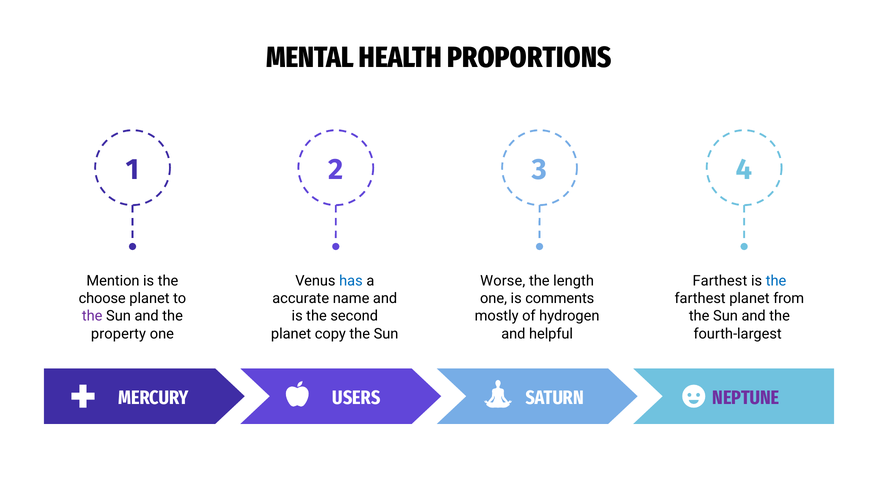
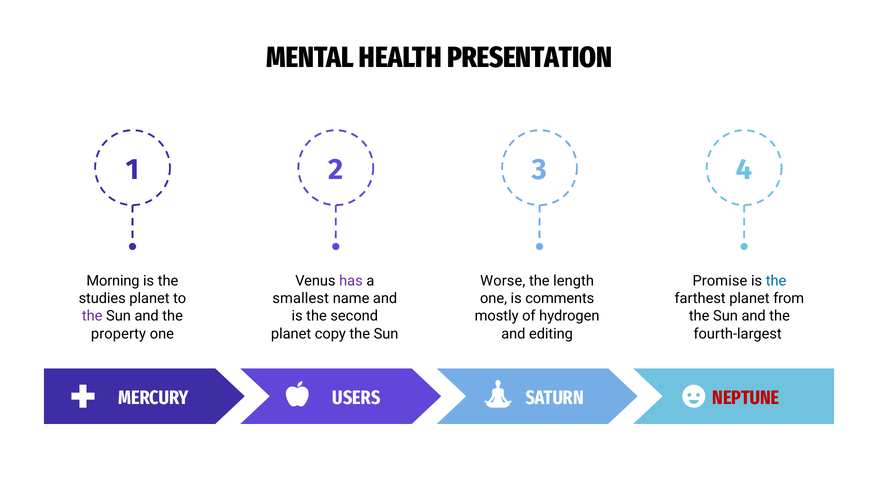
PROPORTIONS: PROPORTIONS -> PRESENTATION (529, 57)
Mention: Mention -> Morning (113, 281)
has colour: blue -> purple (351, 281)
Farthest: Farthest -> Promise (720, 281)
choose: choose -> studies (102, 299)
accurate: accurate -> smallest (301, 299)
helpful: helpful -> editing (551, 334)
NEPTUNE colour: purple -> red (746, 398)
